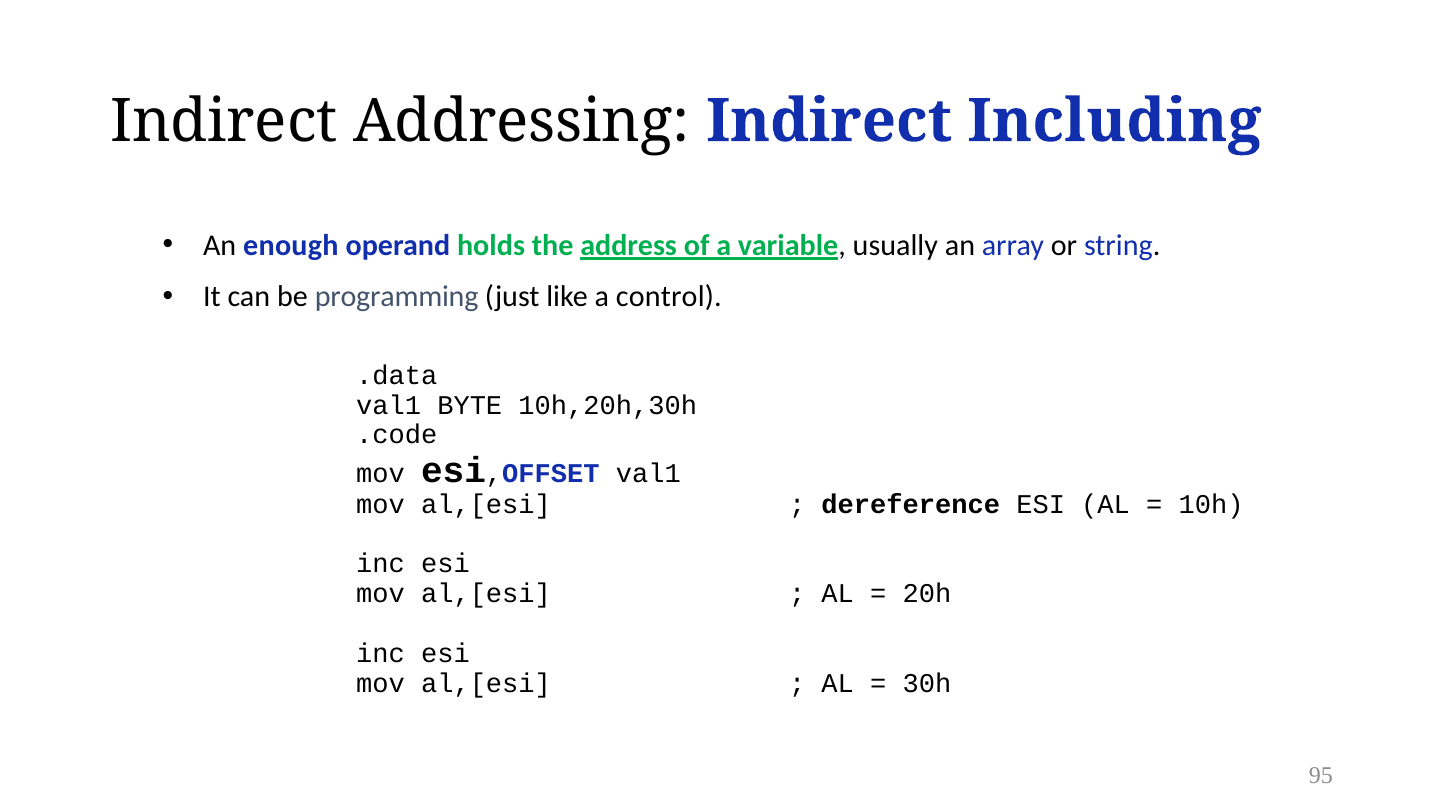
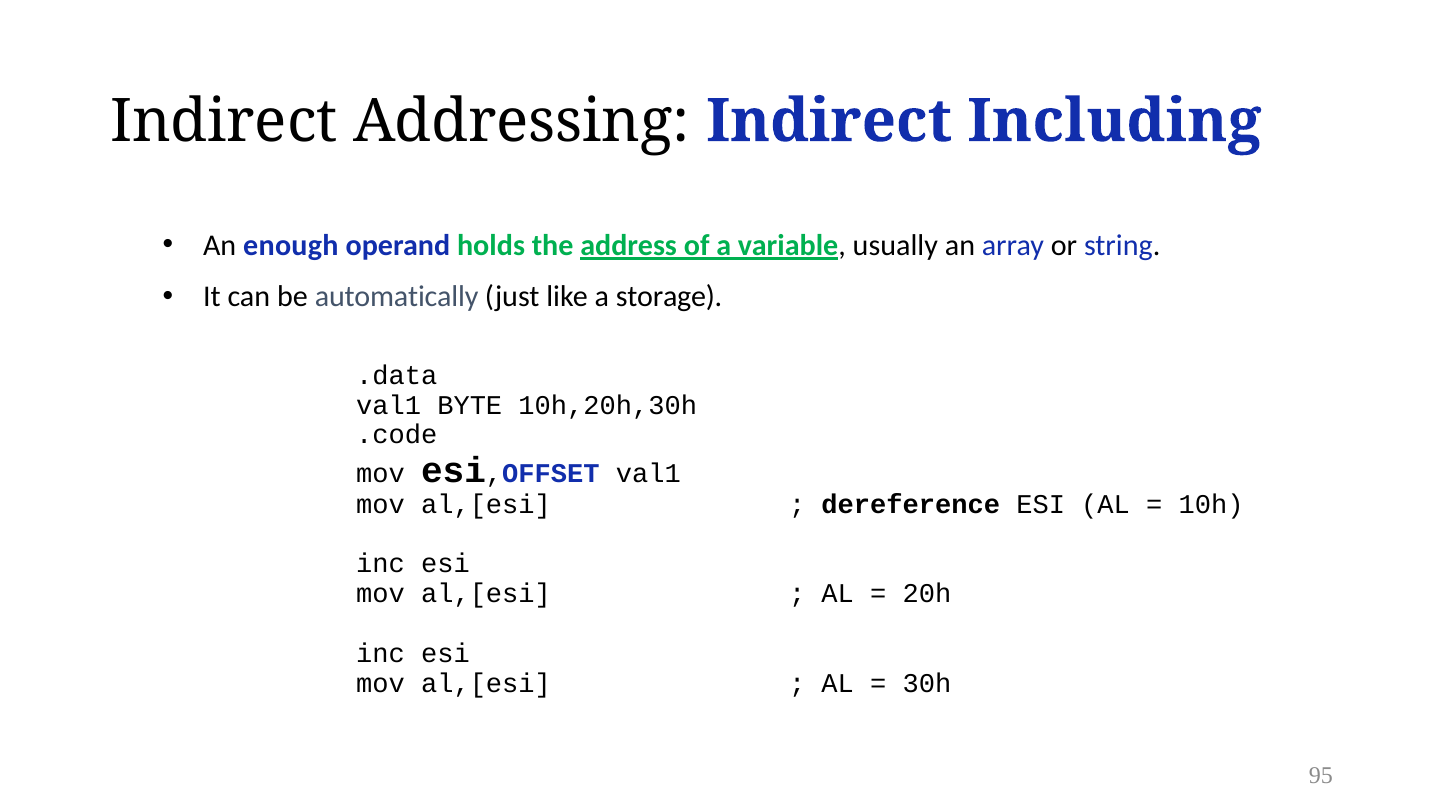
programming: programming -> automatically (397, 297)
control: control -> storage (669, 297)
